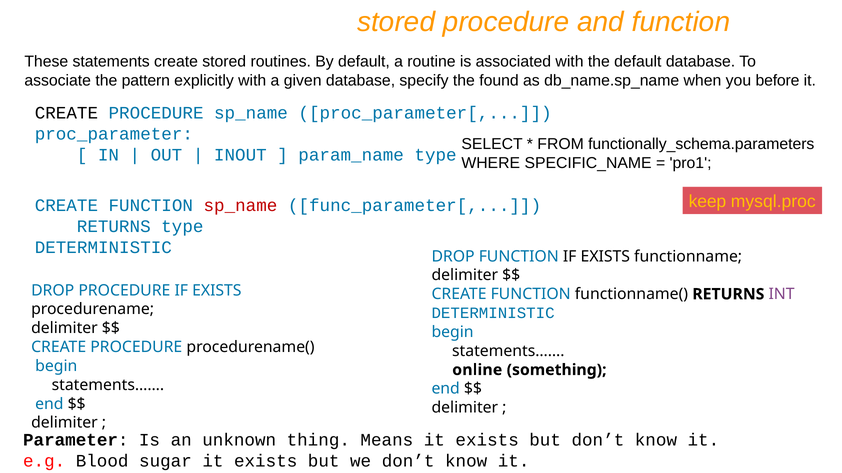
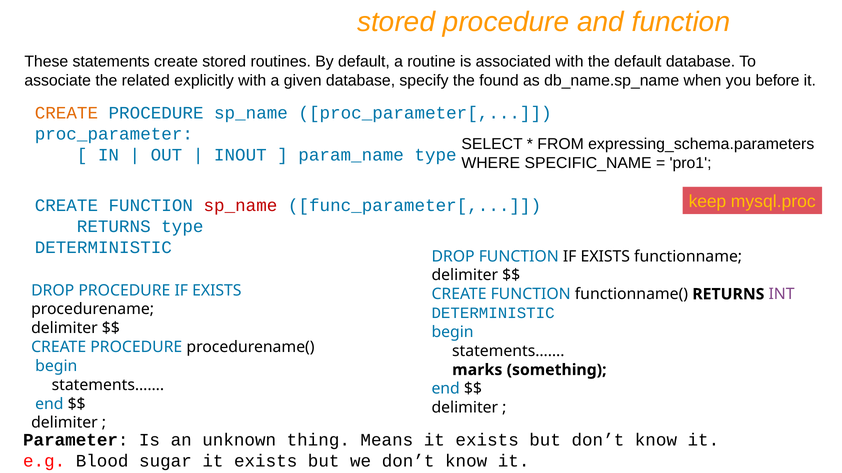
pattern: pattern -> related (146, 80)
CREATE colour: black -> orange (66, 113)
functionally_schema.parameters: functionally_schema.parameters -> expressing_schema.parameters (701, 144)
online: online -> marks (477, 370)
